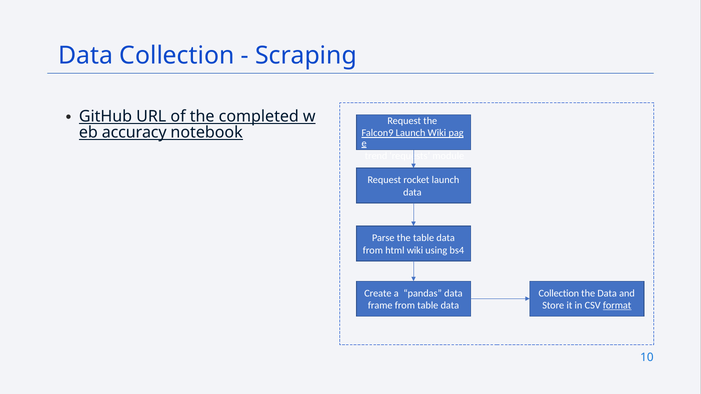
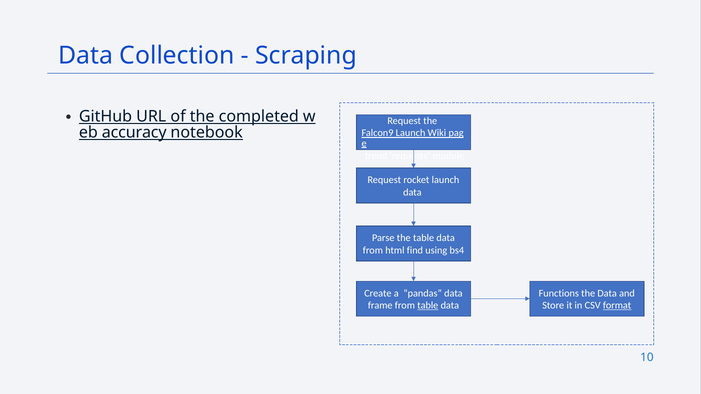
html wiki: wiki -> find (415, 250)
Collection: Collection -> Functions (559, 293)
table underline: none -> present (428, 306)
